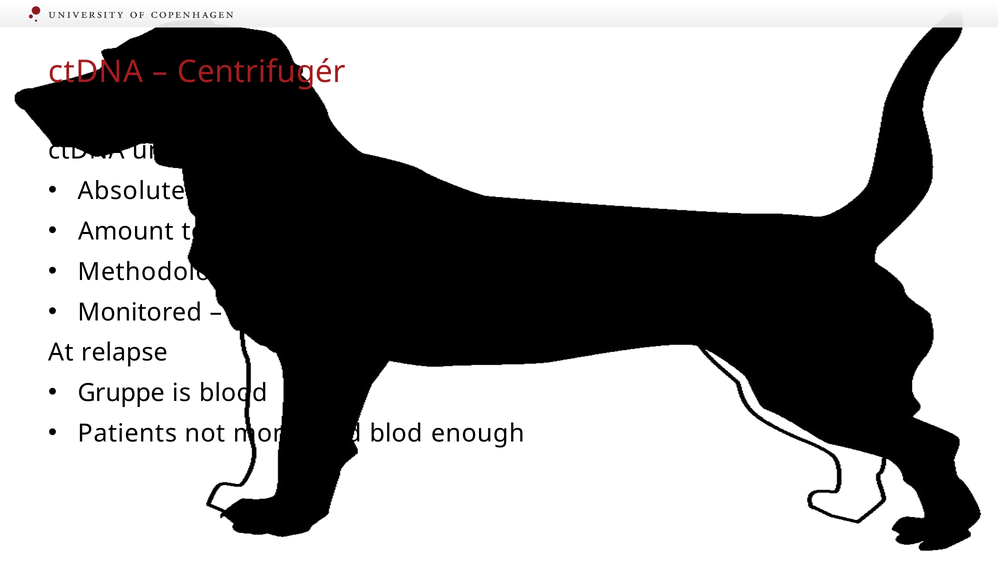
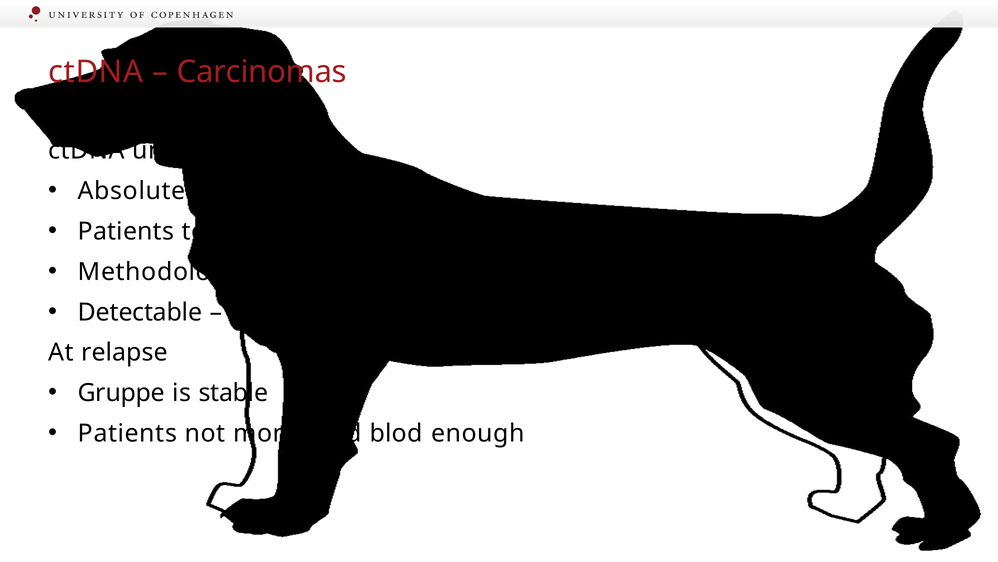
Centrifugér: Centrifugér -> Carcinomas (262, 72)
Amount: Amount -> Patients (126, 231)
Monitored: Monitored -> Detectable (140, 312)
is blood: blood -> stable (233, 393)
